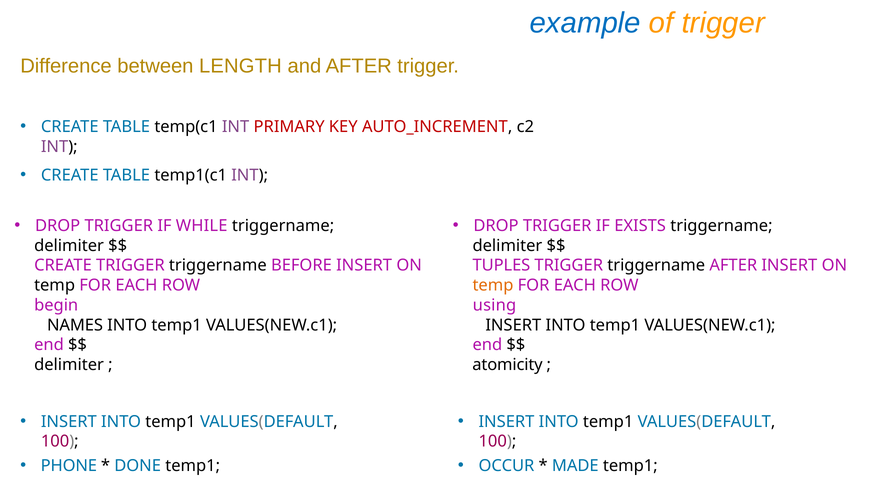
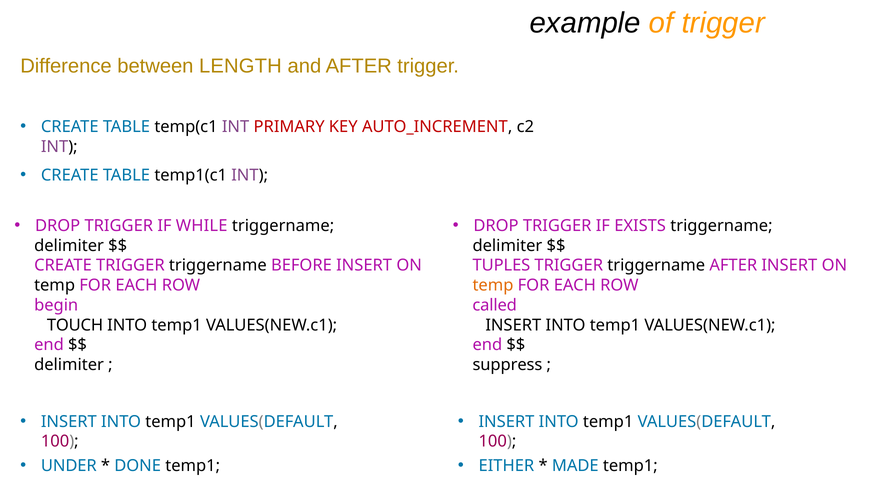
example colour: blue -> black (585, 23)
using: using -> called (495, 305)
NAMES: NAMES -> TOUCH (75, 325)
atomicity: atomicity -> suppress (507, 365)
PHONE: PHONE -> UNDER (69, 466)
OCCUR: OCCUR -> EITHER (506, 466)
